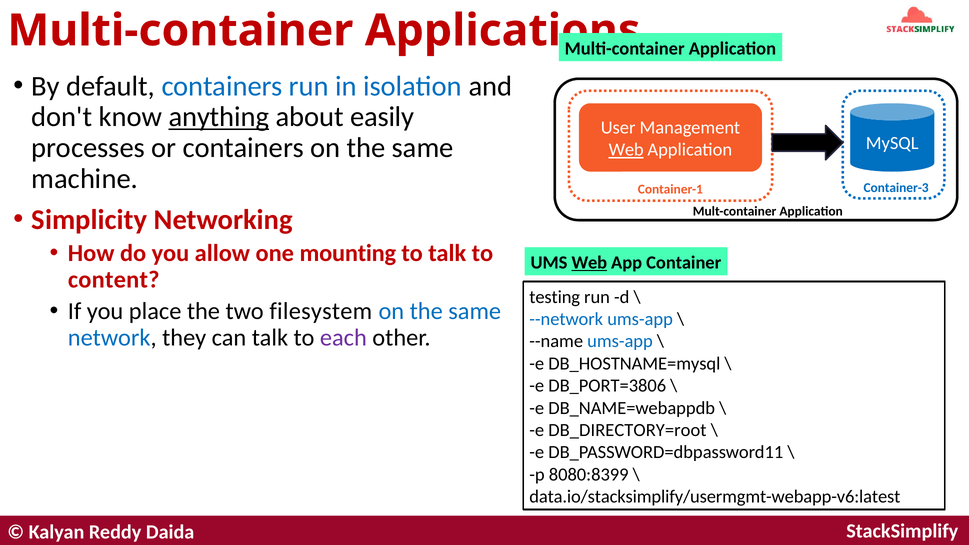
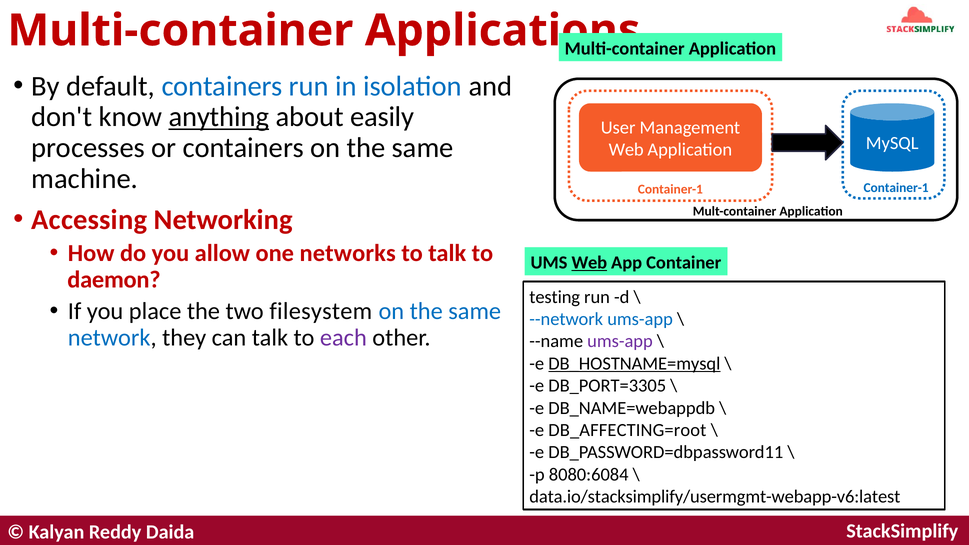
Web underline: present -> none (626, 150)
Container-1 Container-3: Container-3 -> Container-1 (896, 188)
Simplicity: Simplicity -> Accessing (89, 220)
mounting: mounting -> networks (348, 253)
content: content -> daemon (114, 280)
ums-app colour: blue -> purple (620, 341)
DB_HOSTNAME=mysql underline: none -> present (634, 364)
DB_PORT=3806: DB_PORT=3806 -> DB_PORT=3305 (607, 386)
DB_DIRECTORY=root: DB_DIRECTORY=root -> DB_AFFECTING=root (627, 430)
8080:8399: 8080:8399 -> 8080:6084 (589, 475)
